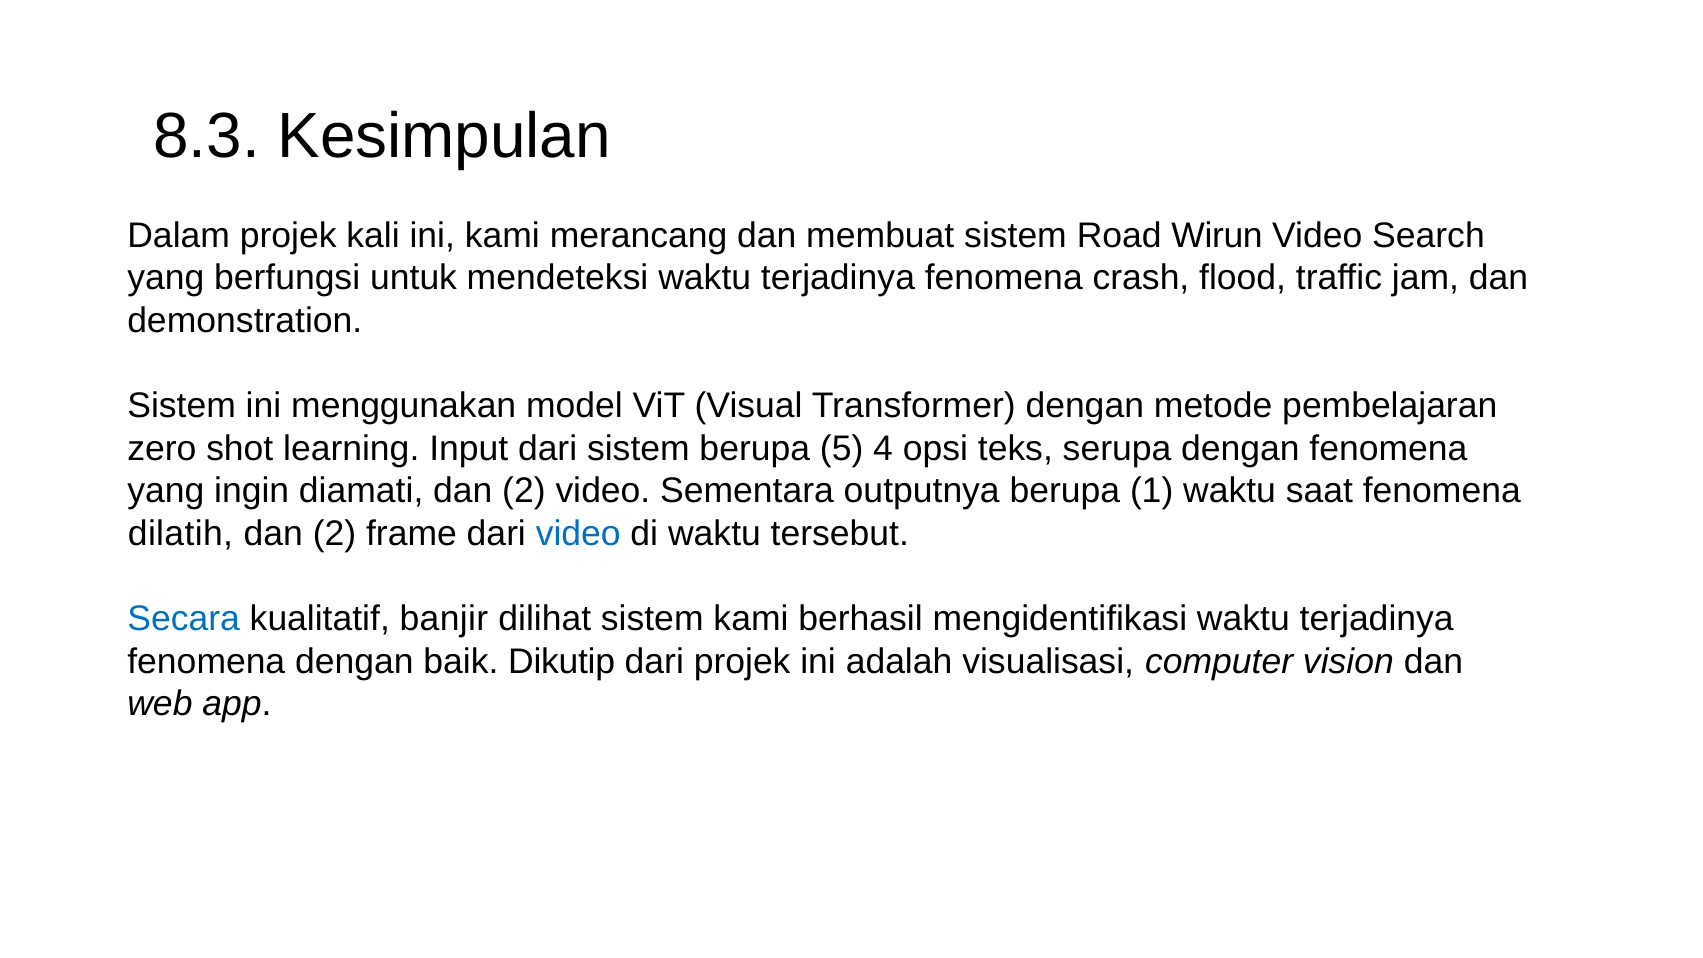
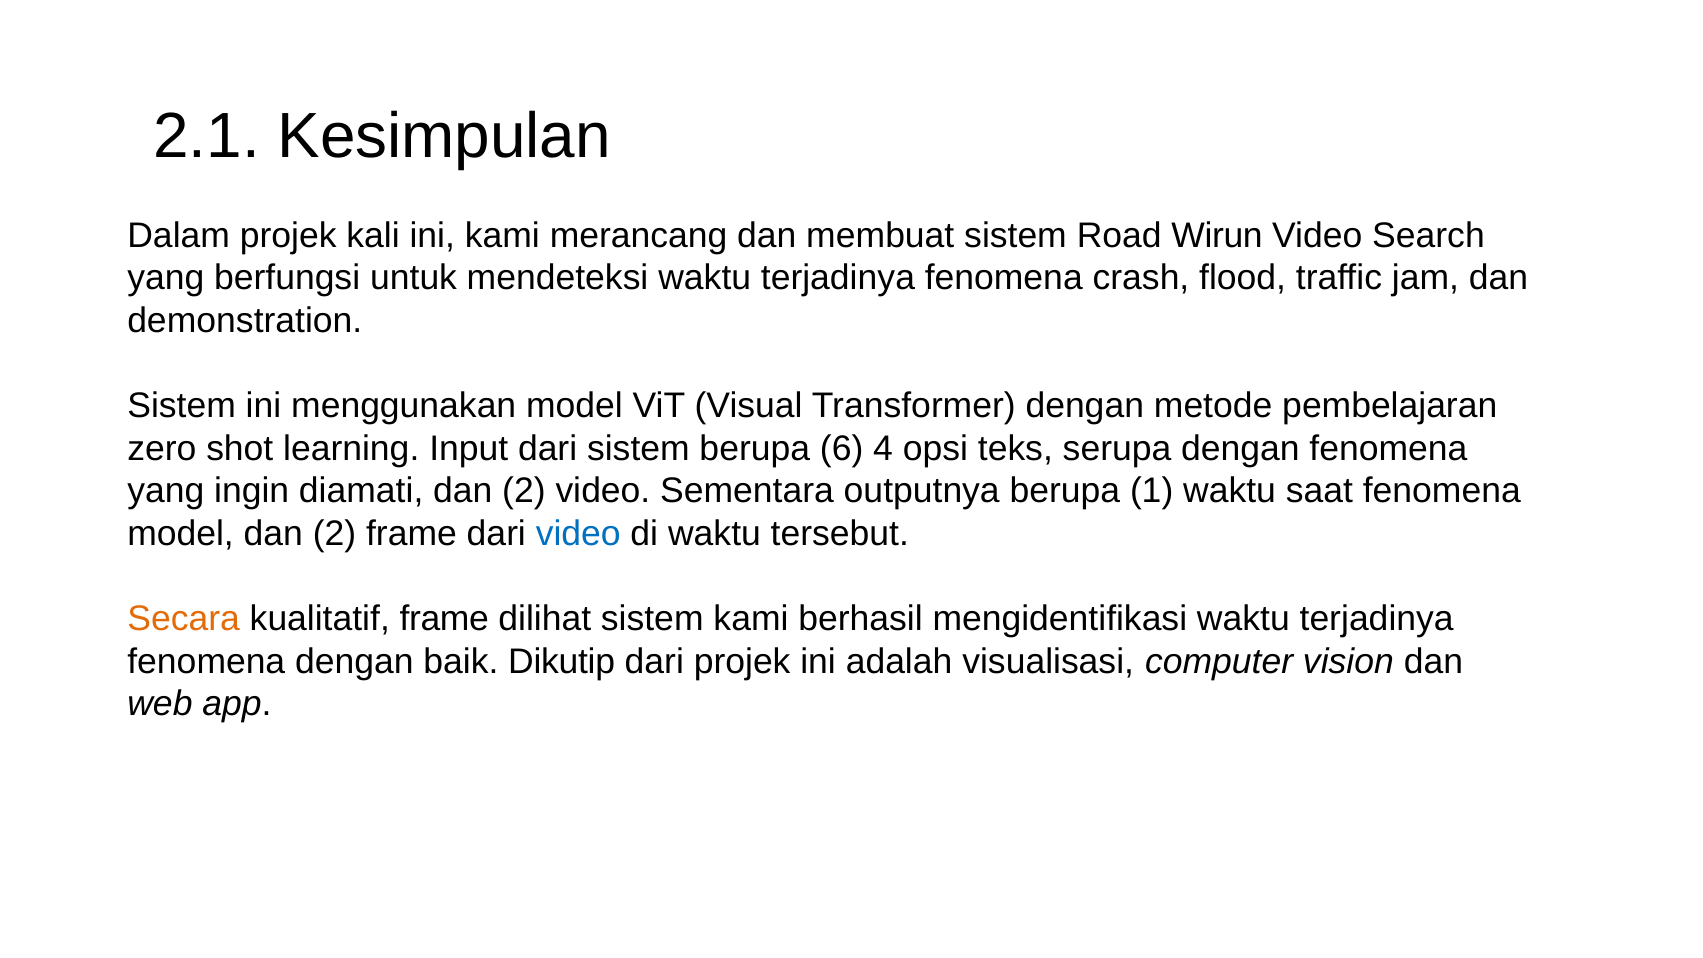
8.3: 8.3 -> 2.1 (207, 136)
5: 5 -> 6 (842, 448)
dilatih: dilatih -> model (181, 534)
Secara colour: blue -> orange (184, 619)
kualitatif banjir: banjir -> frame (444, 619)
